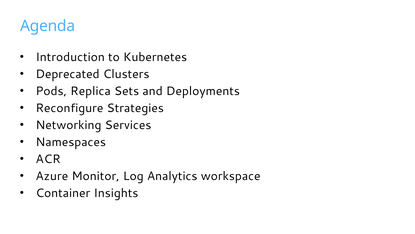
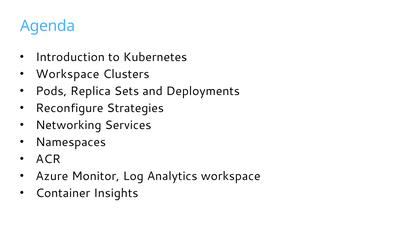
Deprecated: Deprecated -> Workspace (67, 74)
